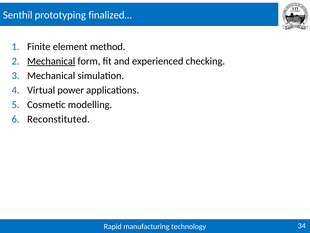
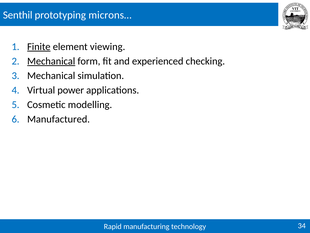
finalized…: finalized… -> microns… (110, 15)
Finite underline: none -> present (39, 47)
method: method -> viewing (108, 47)
Reconstituted: Reconstituted -> Manufactured (58, 119)
